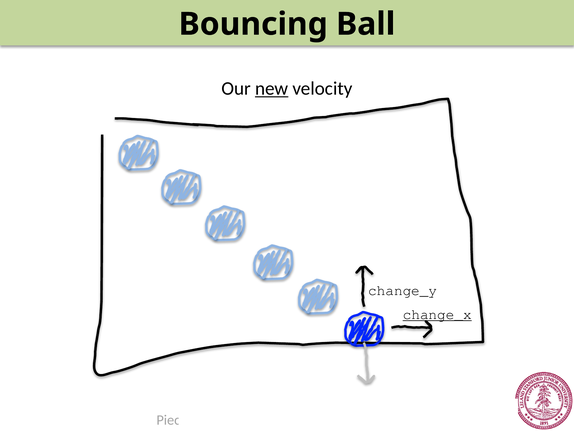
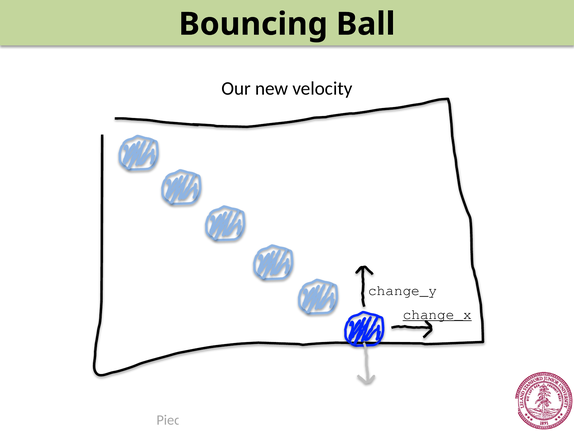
new underline: present -> none (272, 88)
